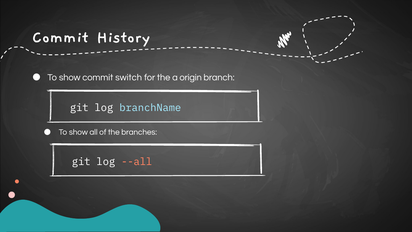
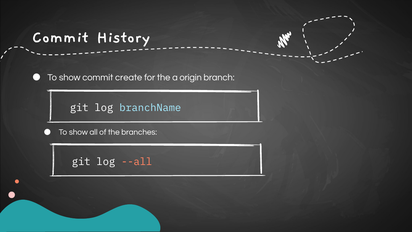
switch: switch -> create (129, 77)
